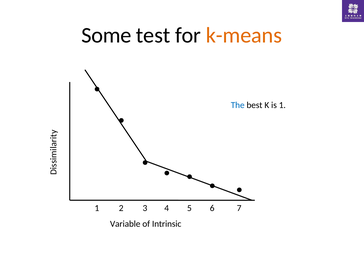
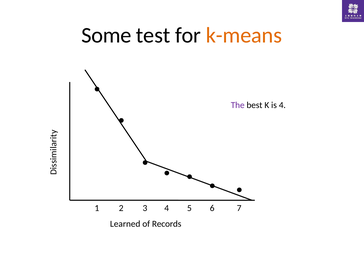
The colour: blue -> purple (238, 105)
is 1: 1 -> 4 (282, 105)
Variable: Variable -> Learned (125, 224)
Intrinsic: Intrinsic -> Records (167, 224)
